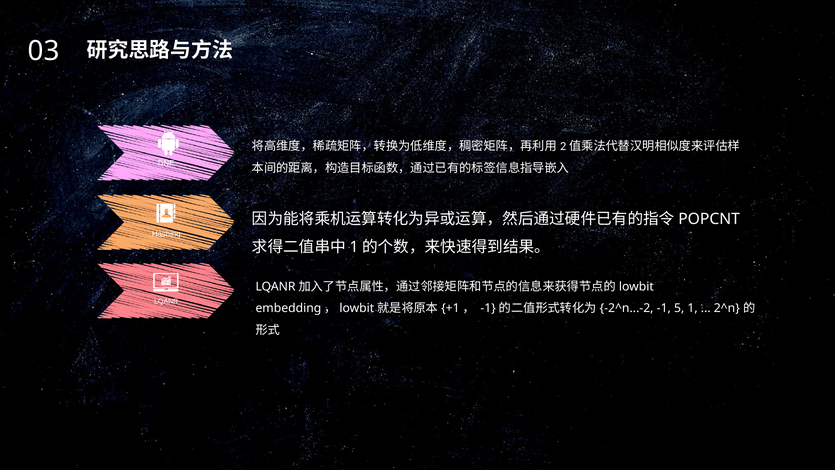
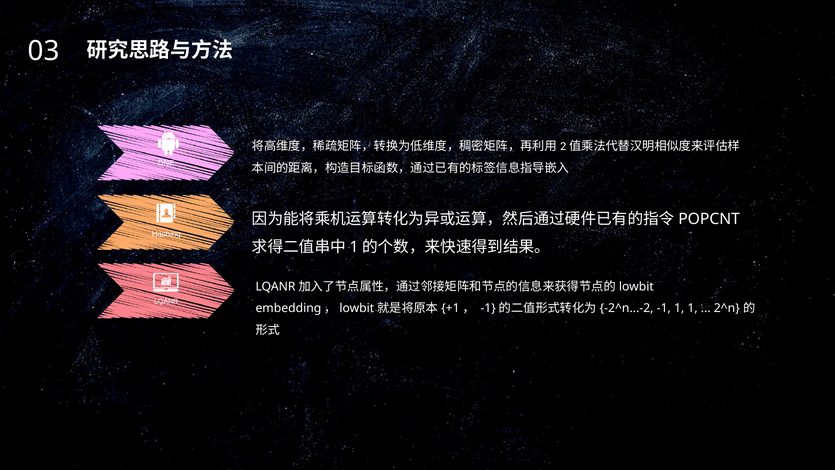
-1 5: 5 -> 1 (679, 308)
